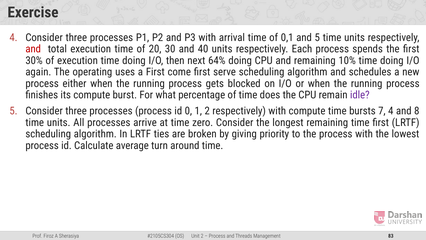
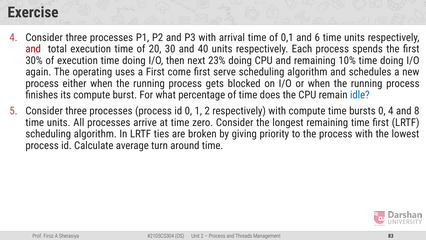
and 5: 5 -> 6 (317, 37)
64%: 64% -> 23% (217, 60)
idle colour: purple -> blue (360, 95)
bursts 7: 7 -> 0 (382, 111)
